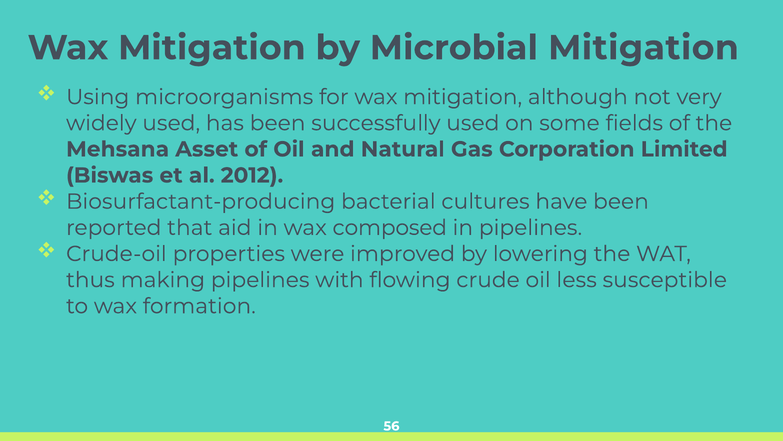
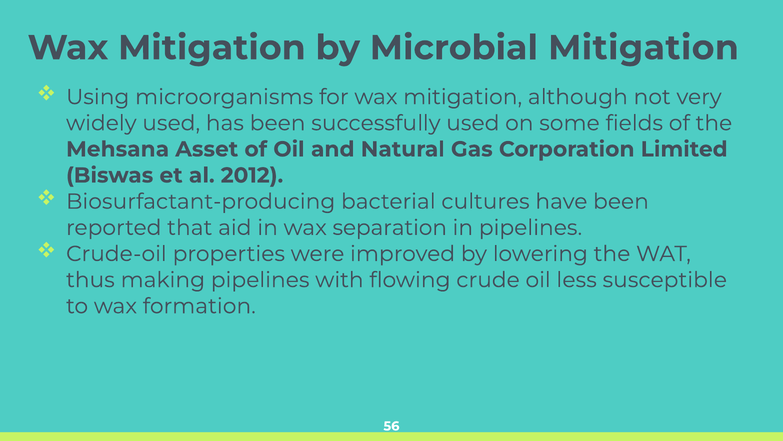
composed: composed -> separation (390, 227)
